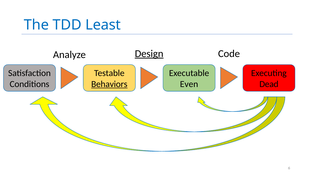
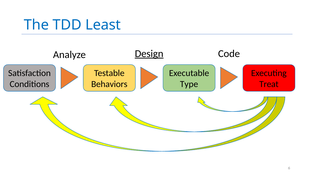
Behaviors underline: present -> none (109, 84)
Even: Even -> Type (189, 84)
Dead: Dead -> Treat (269, 84)
